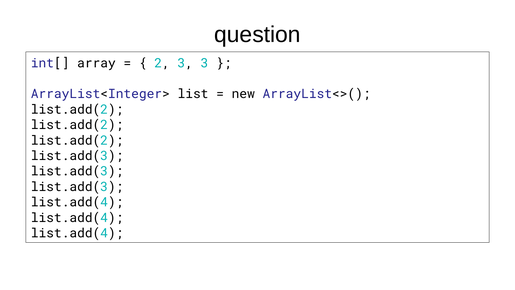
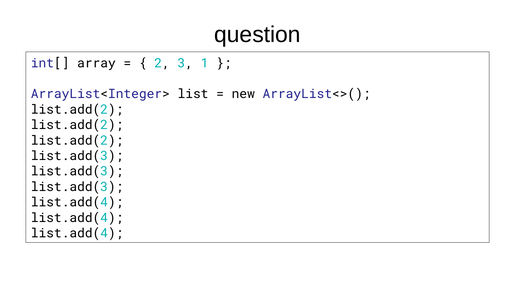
3 3: 3 -> 1 (205, 63)
